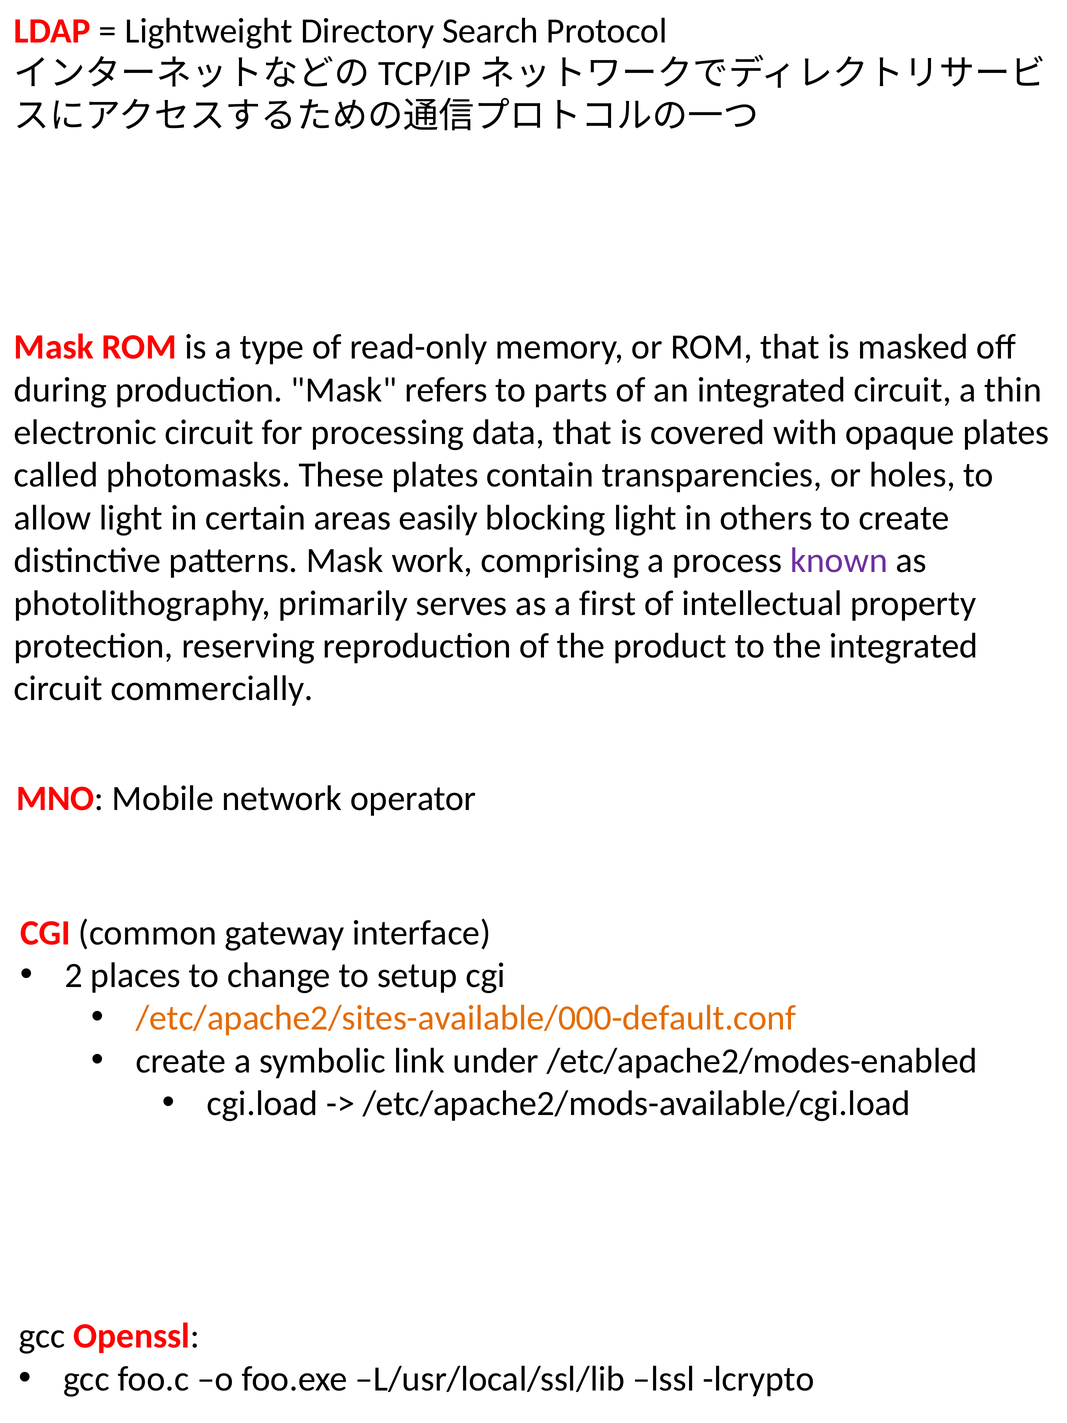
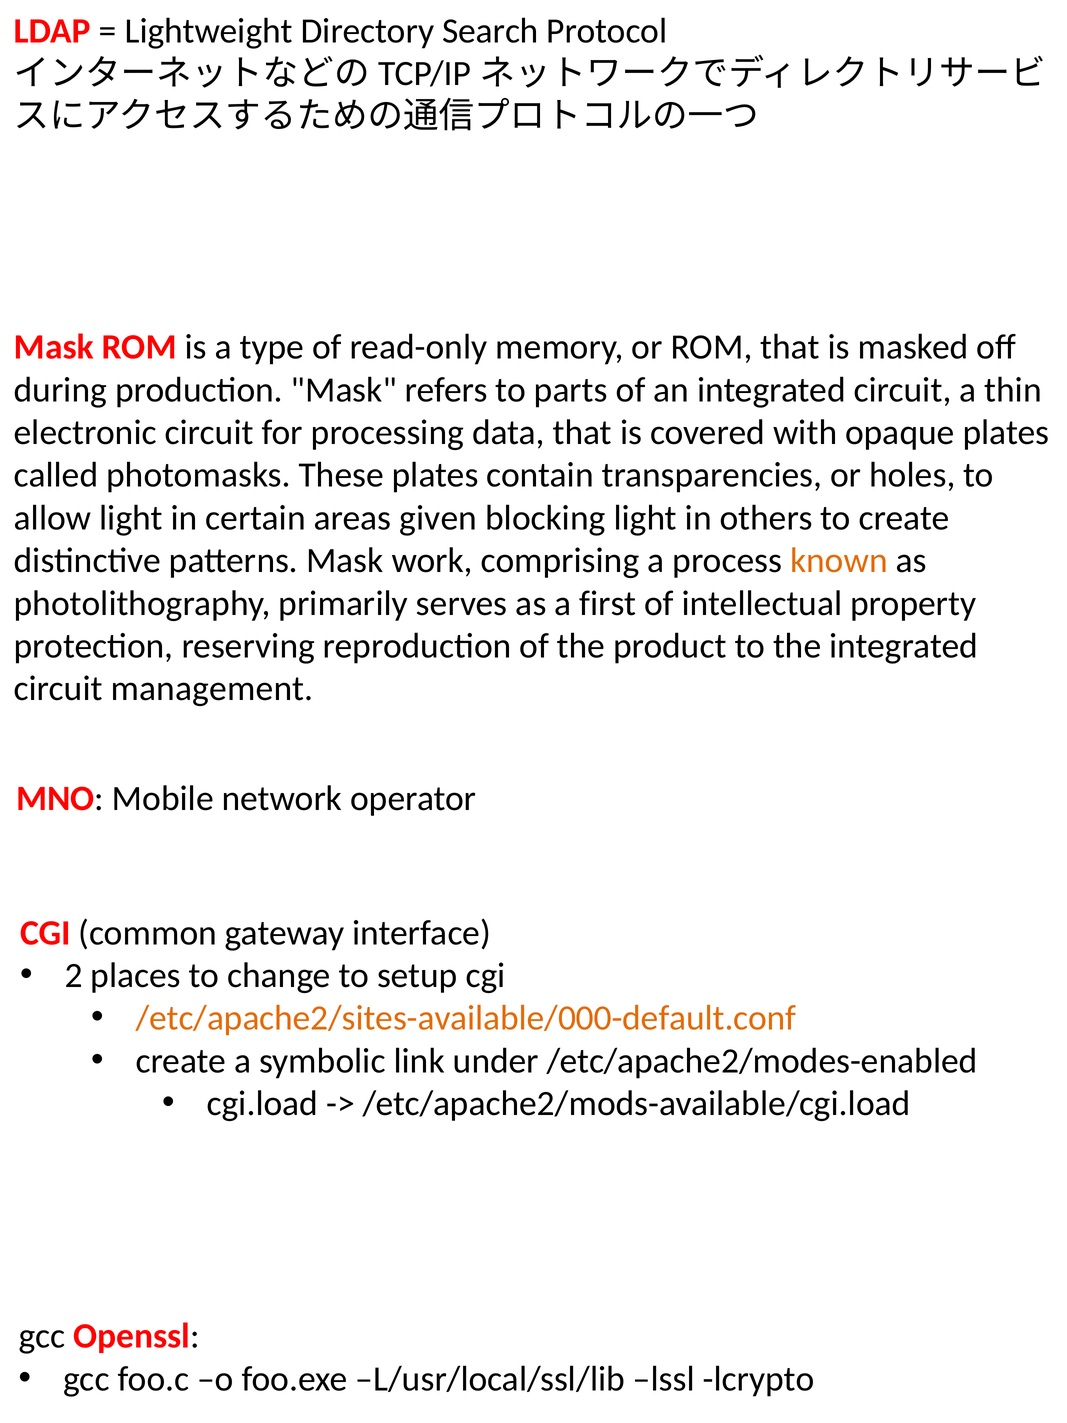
easily: easily -> given (438, 518)
known colour: purple -> orange (839, 560)
commercially: commercially -> management (212, 689)
